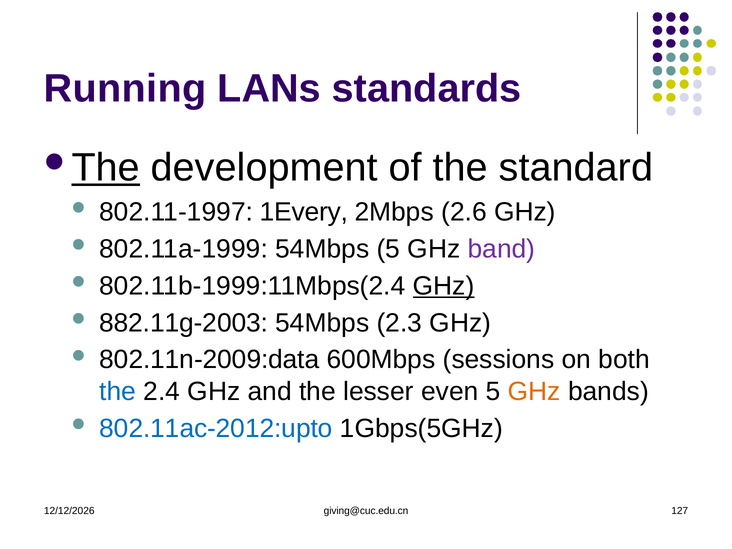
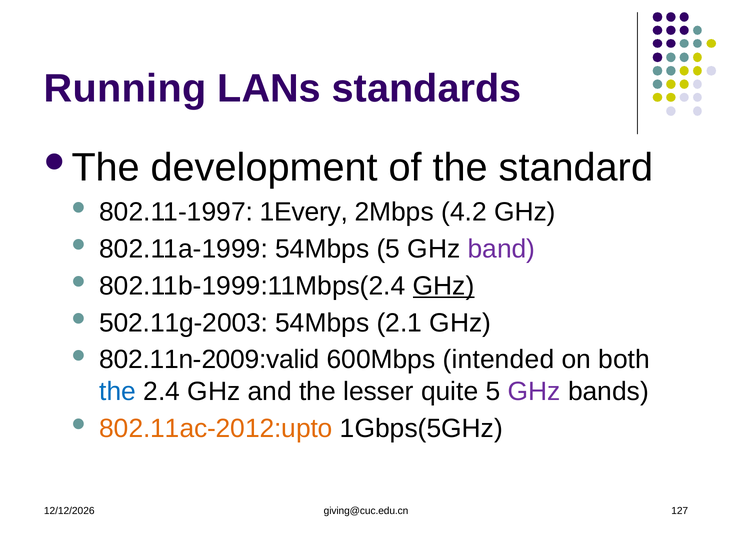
The underline: present -> none (106, 168)
2.6: 2.6 -> 4.2 (464, 212)
882.11g-2003: 882.11g-2003 -> 502.11g-2003 (184, 323)
2.3: 2.3 -> 2.1 (399, 323)
802.11n-2009:data: 802.11n-2009:data -> 802.11n-2009:valid (209, 360)
sessions: sessions -> intended (498, 360)
even: even -> quite (450, 391)
GHz colour: orange -> purple (534, 391)
802.11ac-2012:upto colour: blue -> orange (216, 428)
